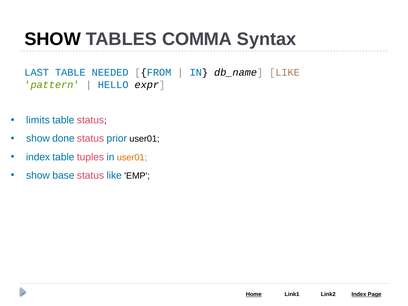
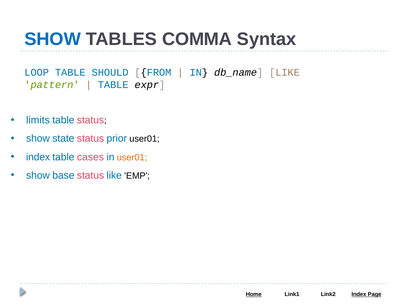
SHOW colour: black -> blue (53, 39)
LAST: LAST -> LOOP (37, 73)
NEEDED: NEEDED -> SHOULD (110, 73)
HELLO: HELLO -> TABLE (113, 85)
done: done -> state (63, 139)
tuples: tuples -> cases (90, 157)
